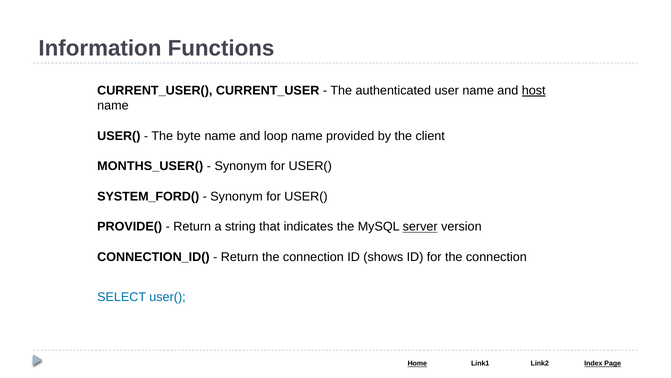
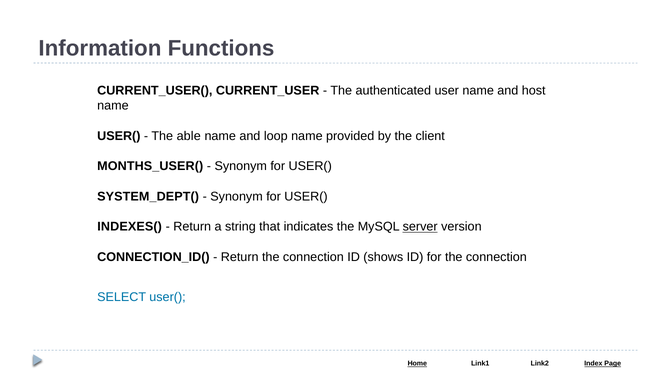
host underline: present -> none (534, 91)
byte: byte -> able (189, 136)
SYSTEM_FORD(: SYSTEM_FORD( -> SYSTEM_DEPT( (148, 196)
PROVIDE(: PROVIDE( -> INDEXES( (130, 226)
